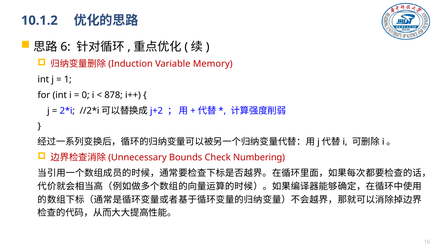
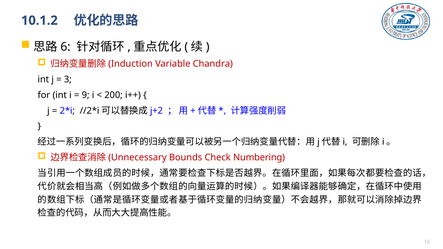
Memory: Memory -> Chandra (213, 64)
1: 1 -> 3 (68, 80)
0: 0 -> 9 (86, 95)
878: 878 -> 200 (114, 95)
